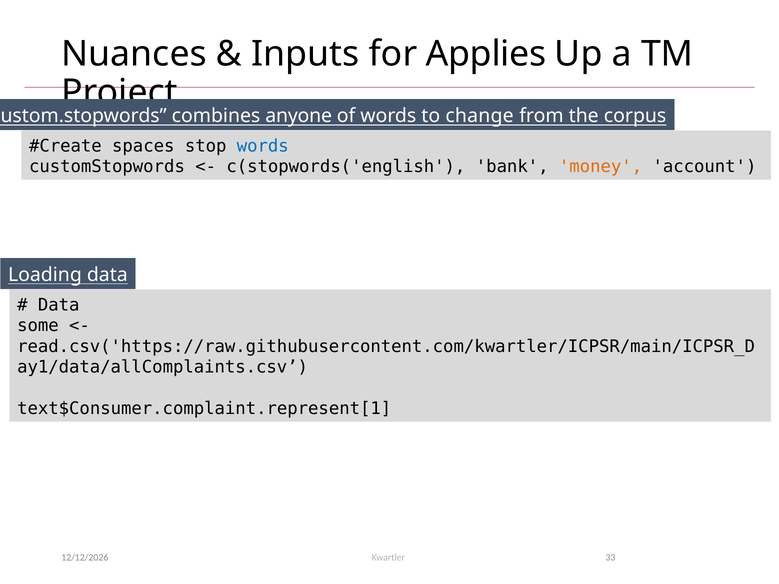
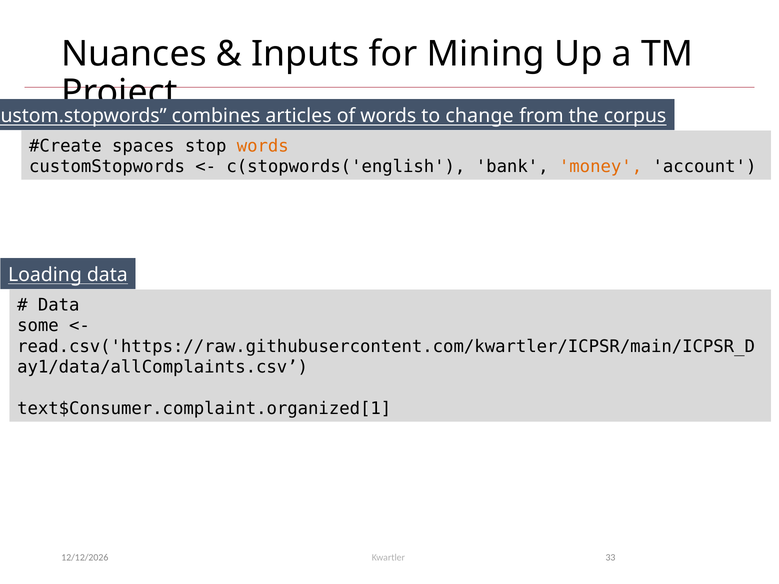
Applies: Applies -> Mining (486, 54)
anyone: anyone -> articles (299, 116)
words colour: blue -> orange (263, 146)
text$Consumer.complaint.represent[1: text$Consumer.complaint.represent[1 -> text$Consumer.complaint.organized[1 (204, 409)
